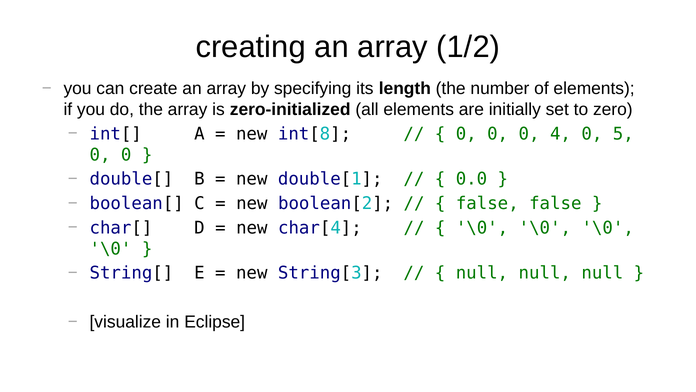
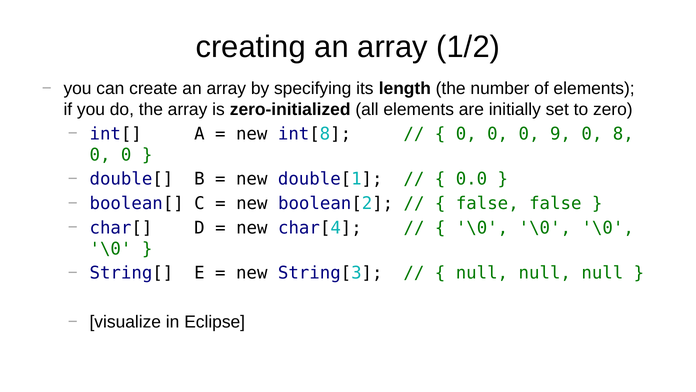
4: 4 -> 9 (560, 134)
5: 5 -> 8 (623, 134)
